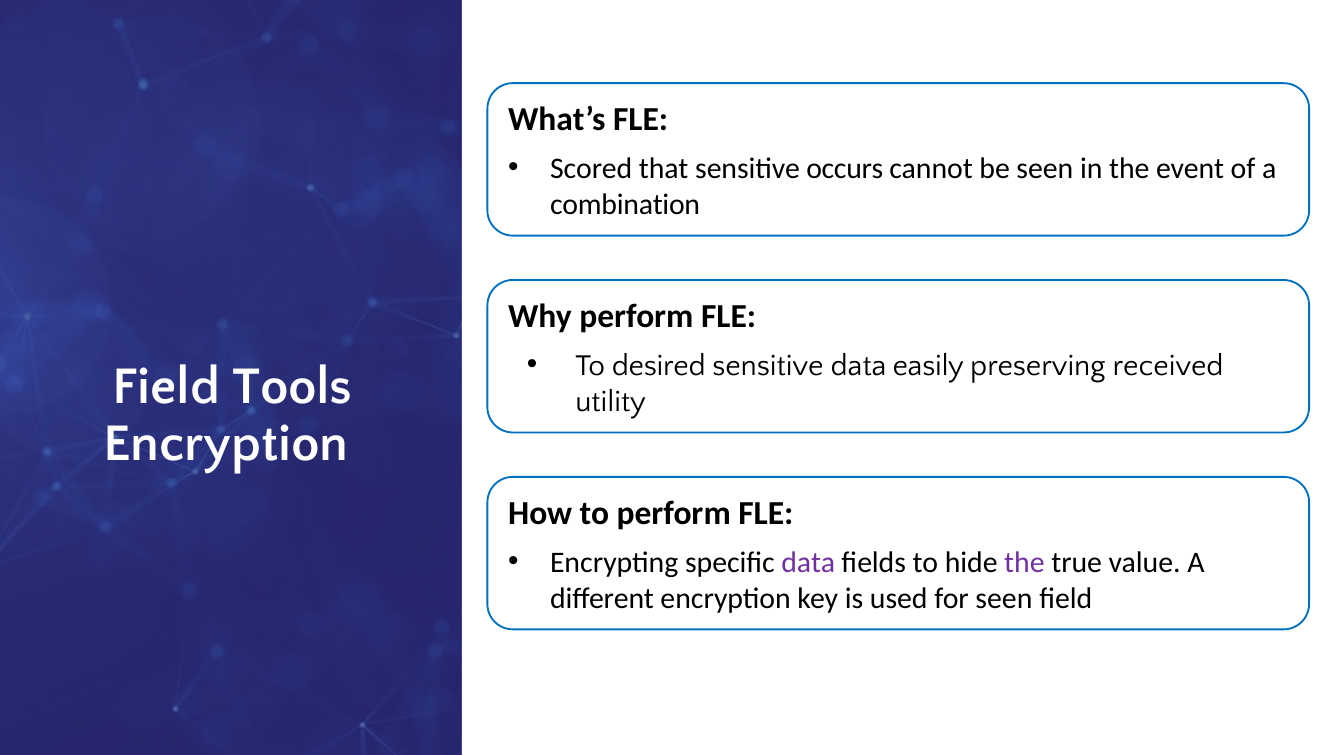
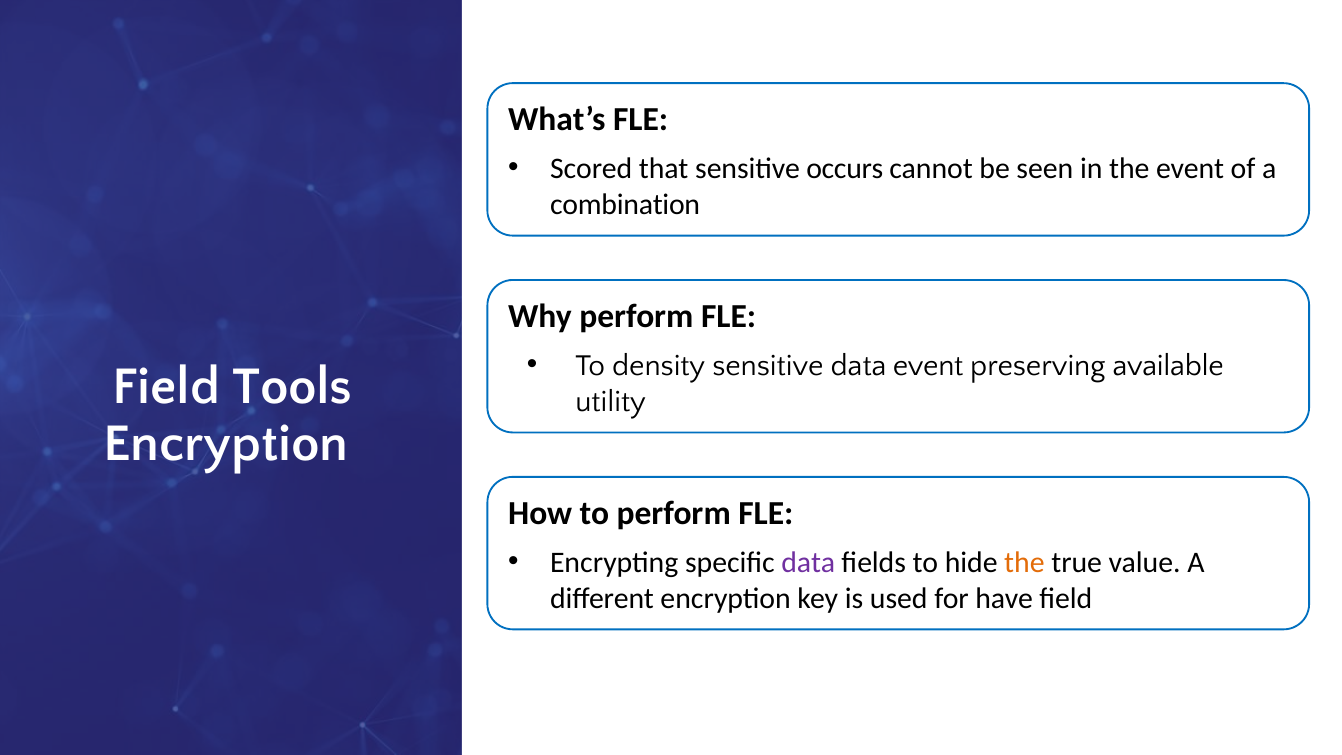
desired: desired -> density (659, 366)
data easily: easily -> event (928, 366)
received: received -> available (1168, 366)
the colour: purple -> orange (1024, 562)
for seen: seen -> have (1004, 598)
